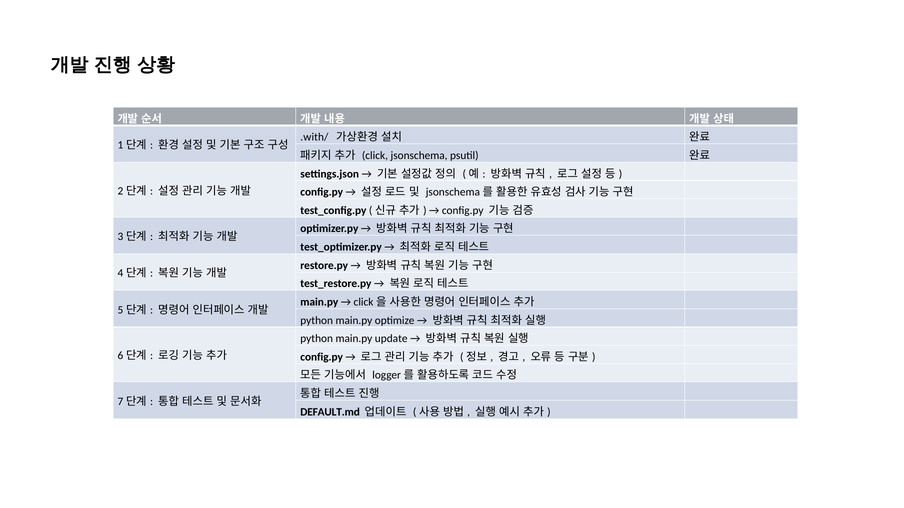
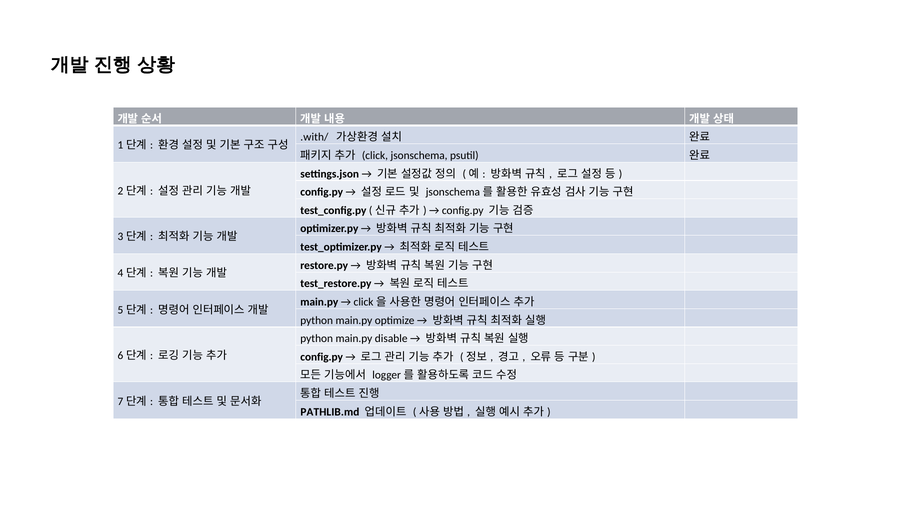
update: update -> disable (391, 339)
DEFAULT.md: DEFAULT.md -> PATHLIB.md (330, 412)
